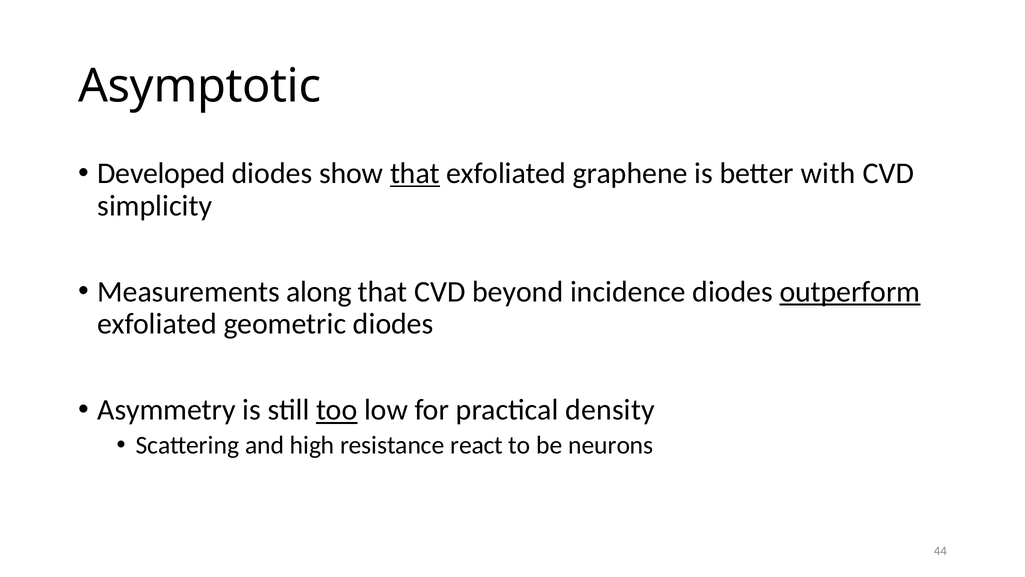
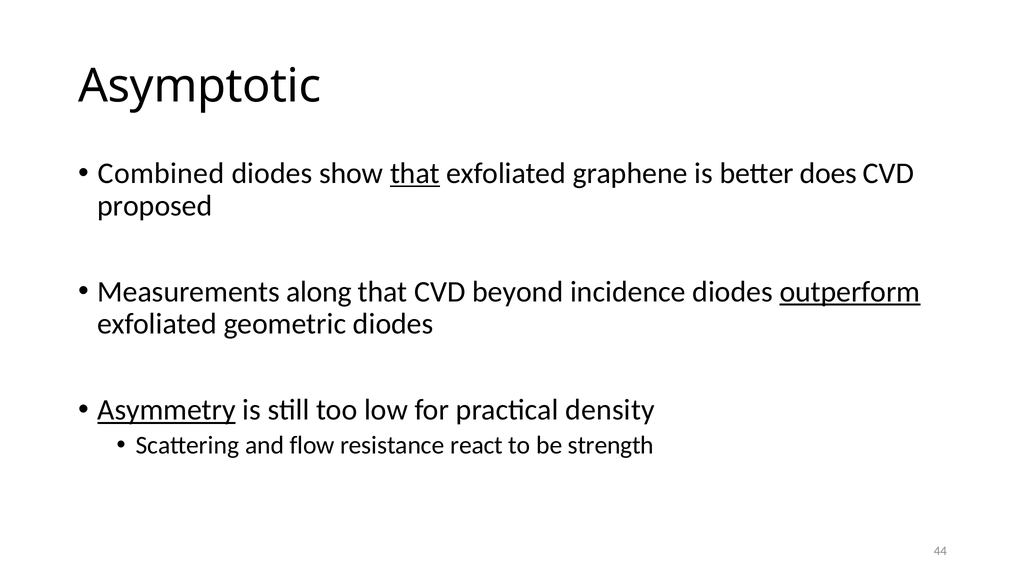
Developed: Developed -> Combined (161, 173)
with: with -> does (829, 173)
simplicity: simplicity -> proposed (155, 206)
Asymmetry underline: none -> present (167, 410)
too underline: present -> none (337, 410)
high: high -> flow (312, 445)
neurons: neurons -> strength (611, 445)
